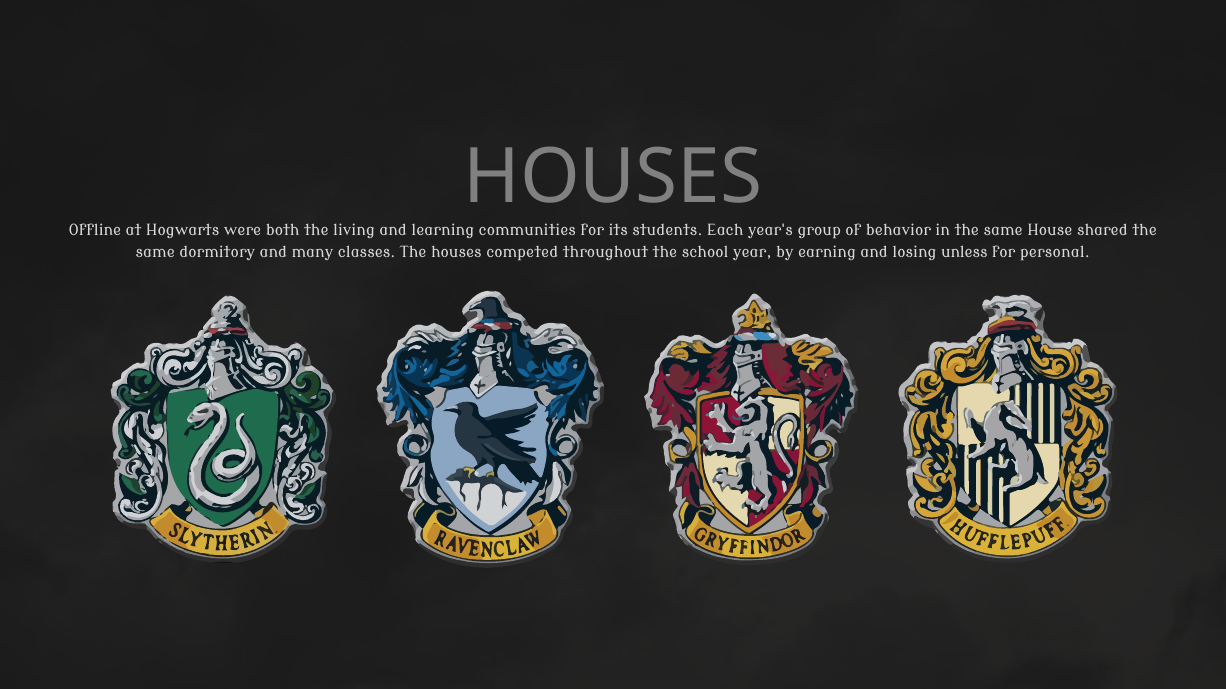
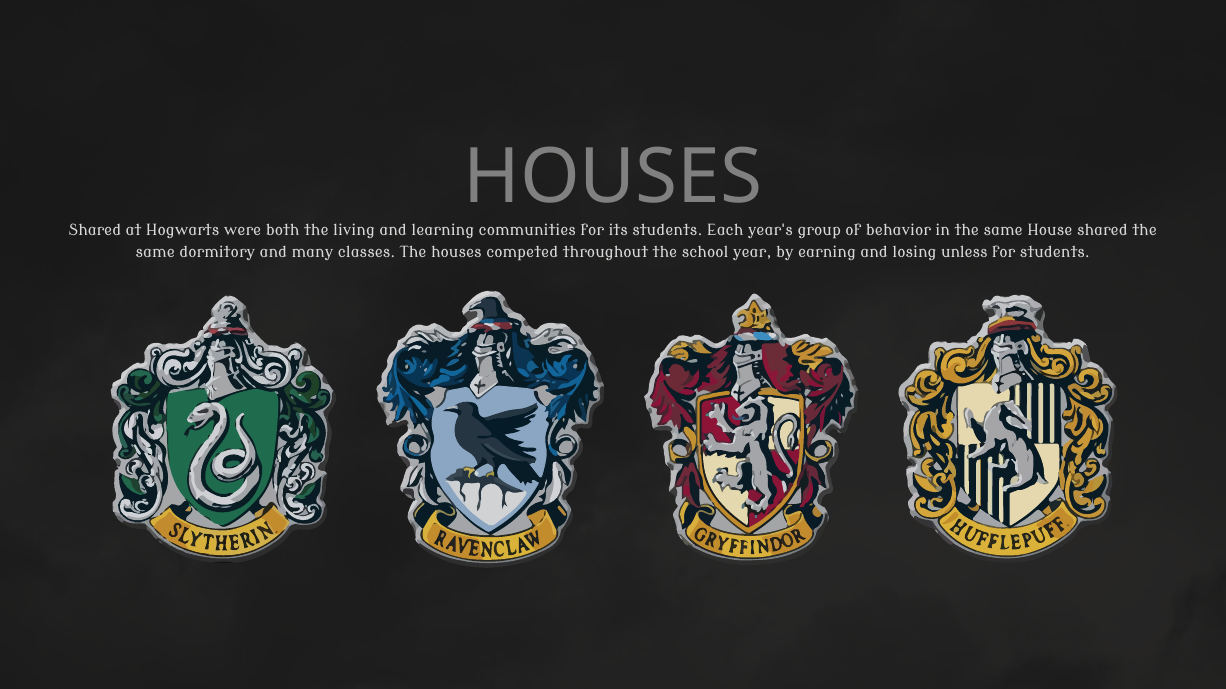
Offline: Offline -> Shared (95, 230)
for personal: personal -> students (1055, 252)
